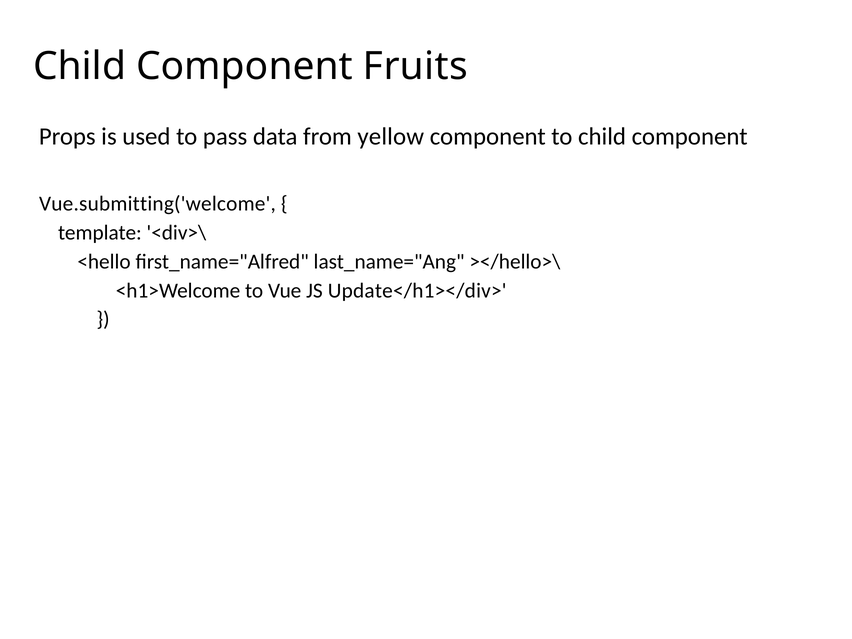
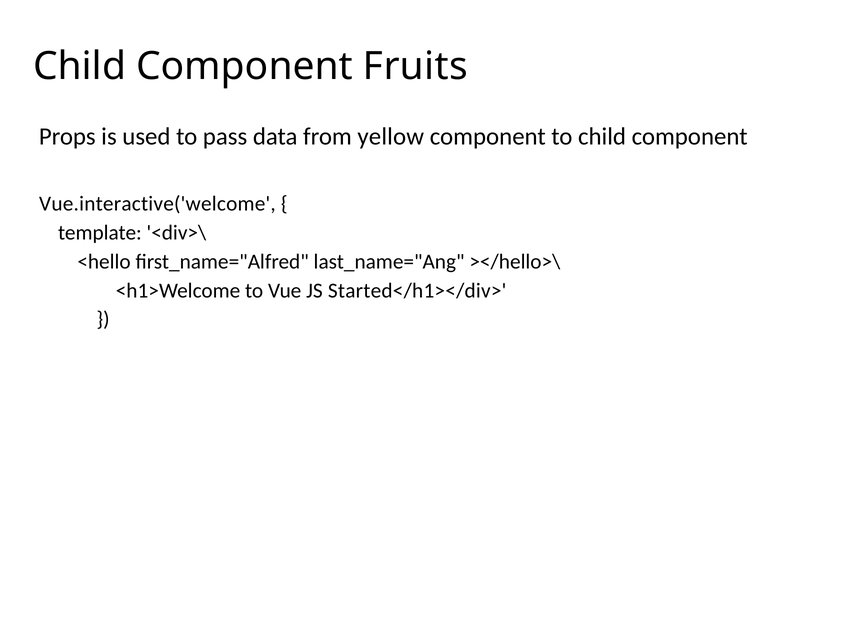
Vue.submitting('welcome: Vue.submitting('welcome -> Vue.interactive('welcome (157, 204)
Update</h1></div>: Update</h1></div> -> Started</h1></div> (417, 291)
